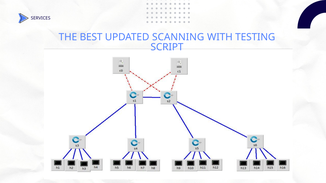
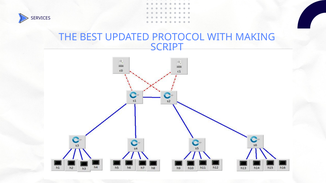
SCANNING: SCANNING -> PROTOCOL (178, 37)
TESTING: TESTING -> MAKING (255, 37)
